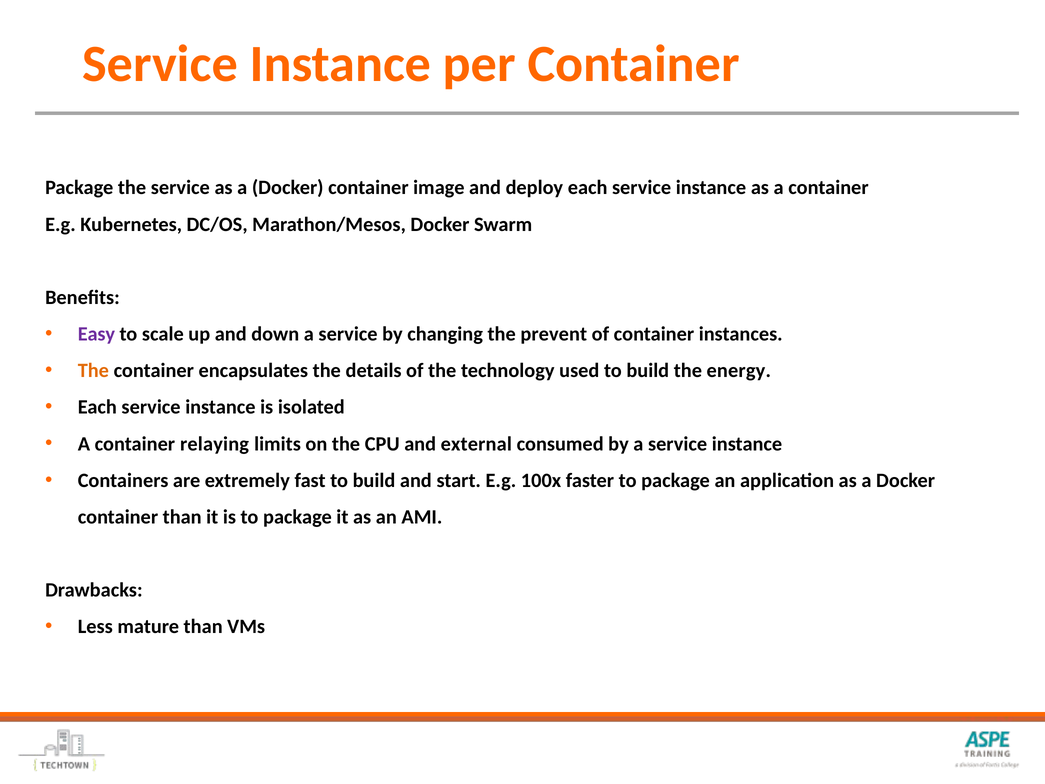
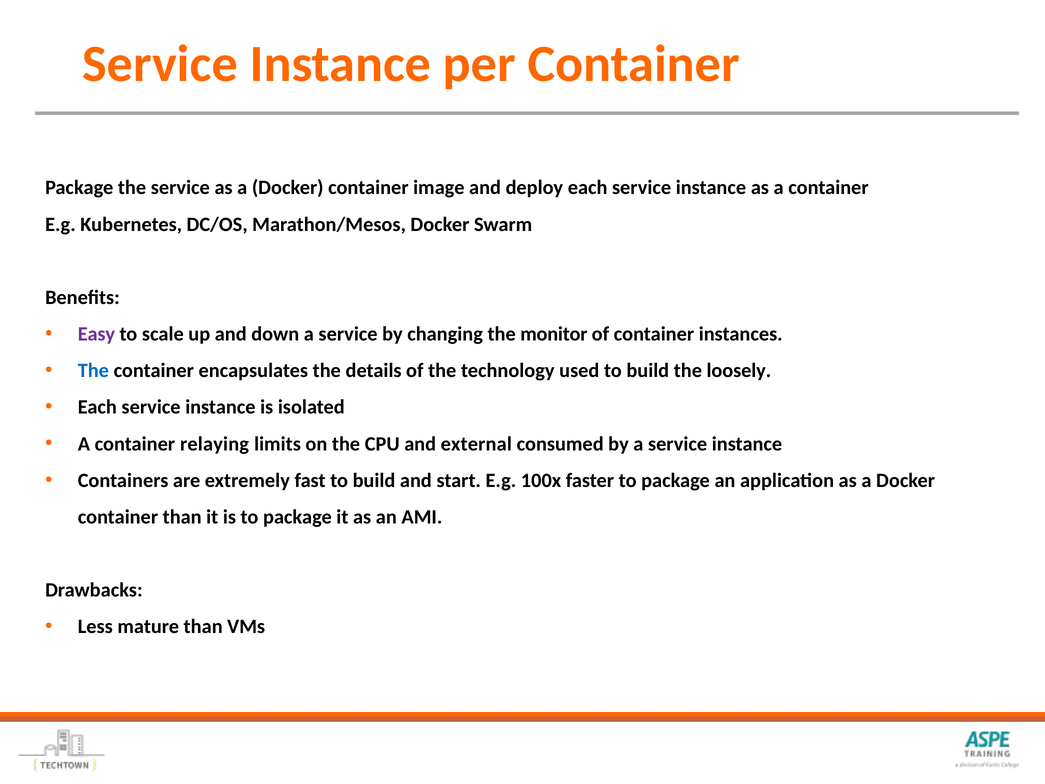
prevent: prevent -> monitor (554, 334)
The colour: orange -> blue (93, 371)
energy: energy -> loosely (739, 371)
